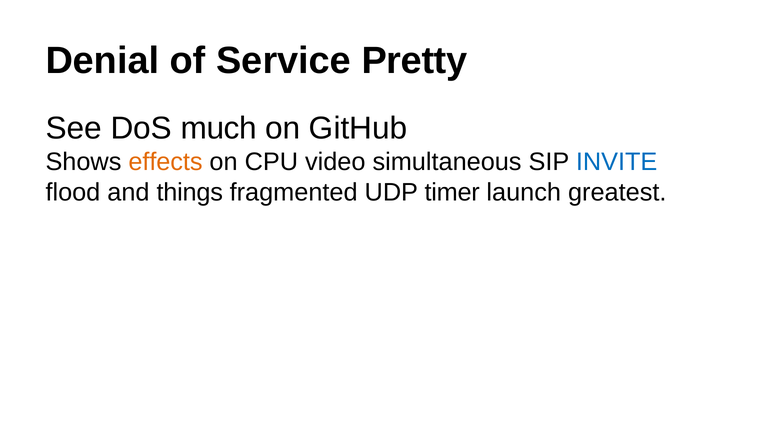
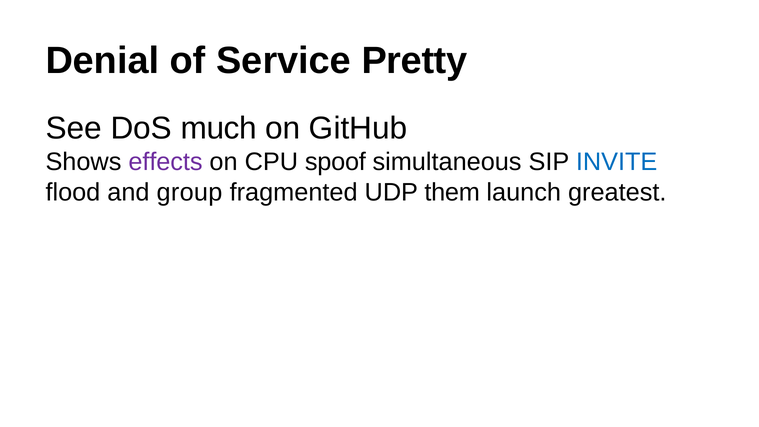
effects colour: orange -> purple (165, 162)
video: video -> spoof (335, 162)
things: things -> group (189, 192)
timer: timer -> them (452, 192)
